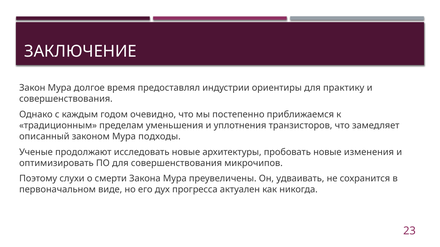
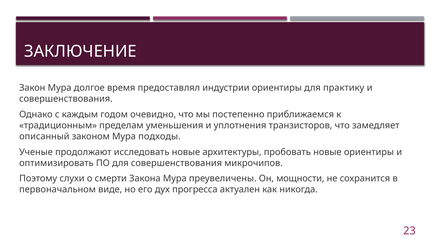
новые изменения: изменения -> ориентиры (369, 152)
удваивать: удваивать -> мощности (300, 179)
